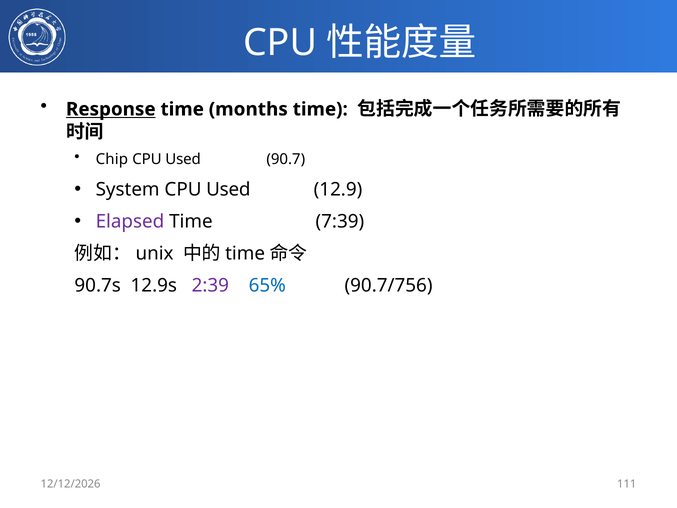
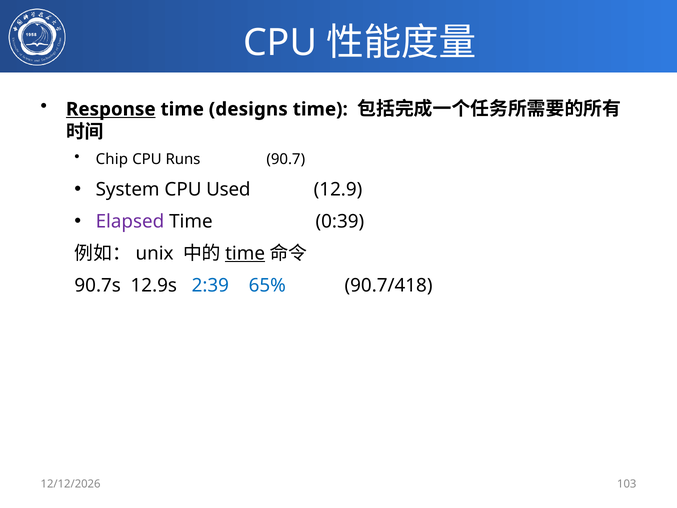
months: months -> designs (248, 109)
Used: Used -> Runs (183, 159)
7:39: 7:39 -> 0:39 (340, 221)
time underline: none -> present (245, 253)
2:39 colour: purple -> blue (210, 285)
90.7/756: 90.7/756 -> 90.7/418 (389, 285)
111: 111 -> 103 (627, 484)
